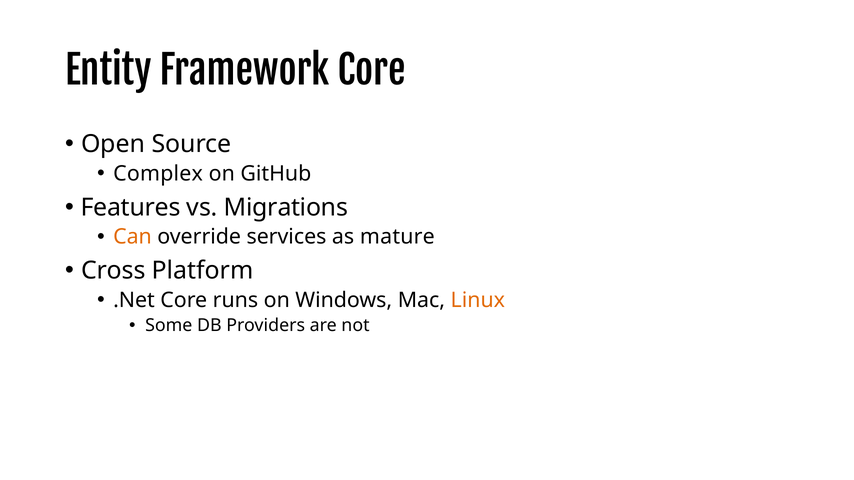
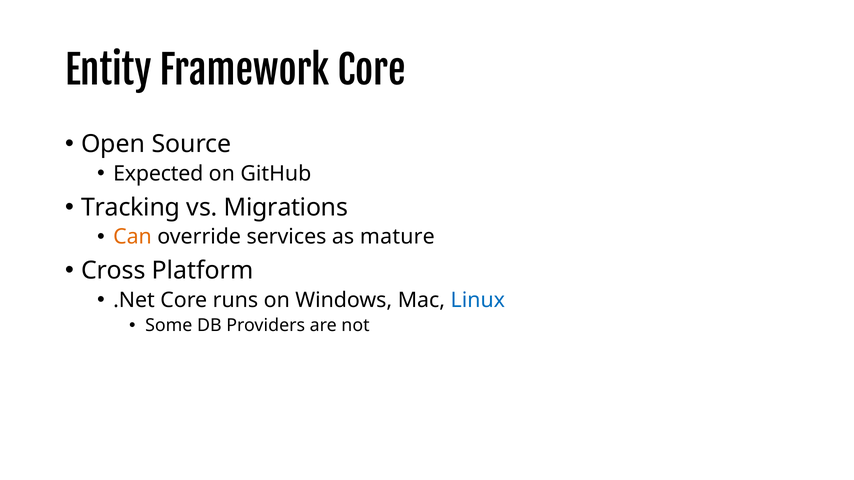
Complex: Complex -> Expected (158, 174)
Features: Features -> Tracking (131, 208)
Linux colour: orange -> blue (478, 300)
